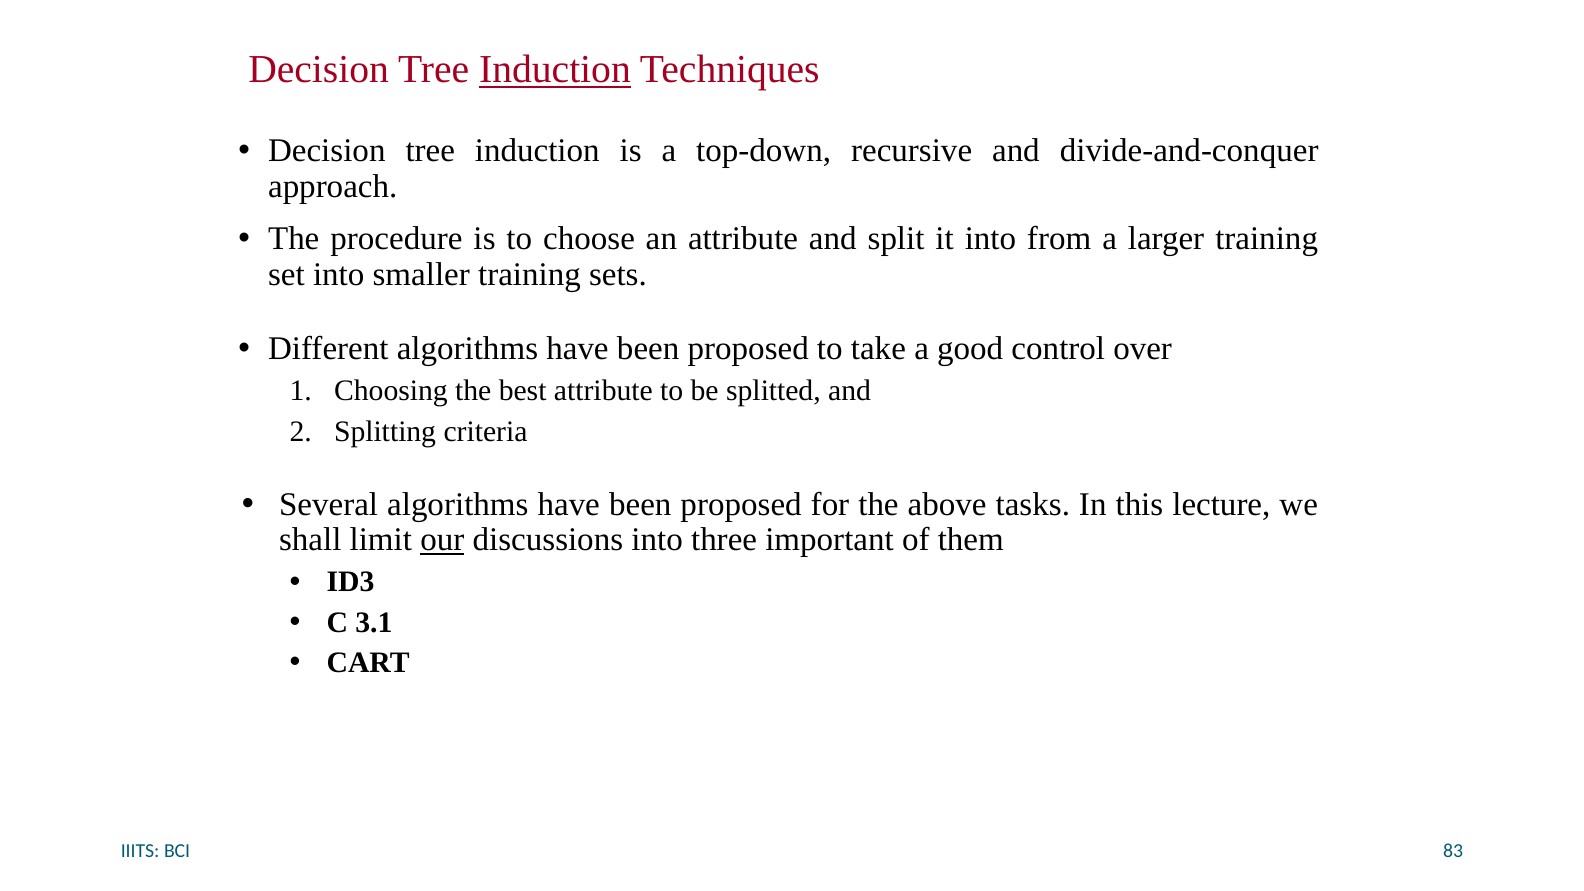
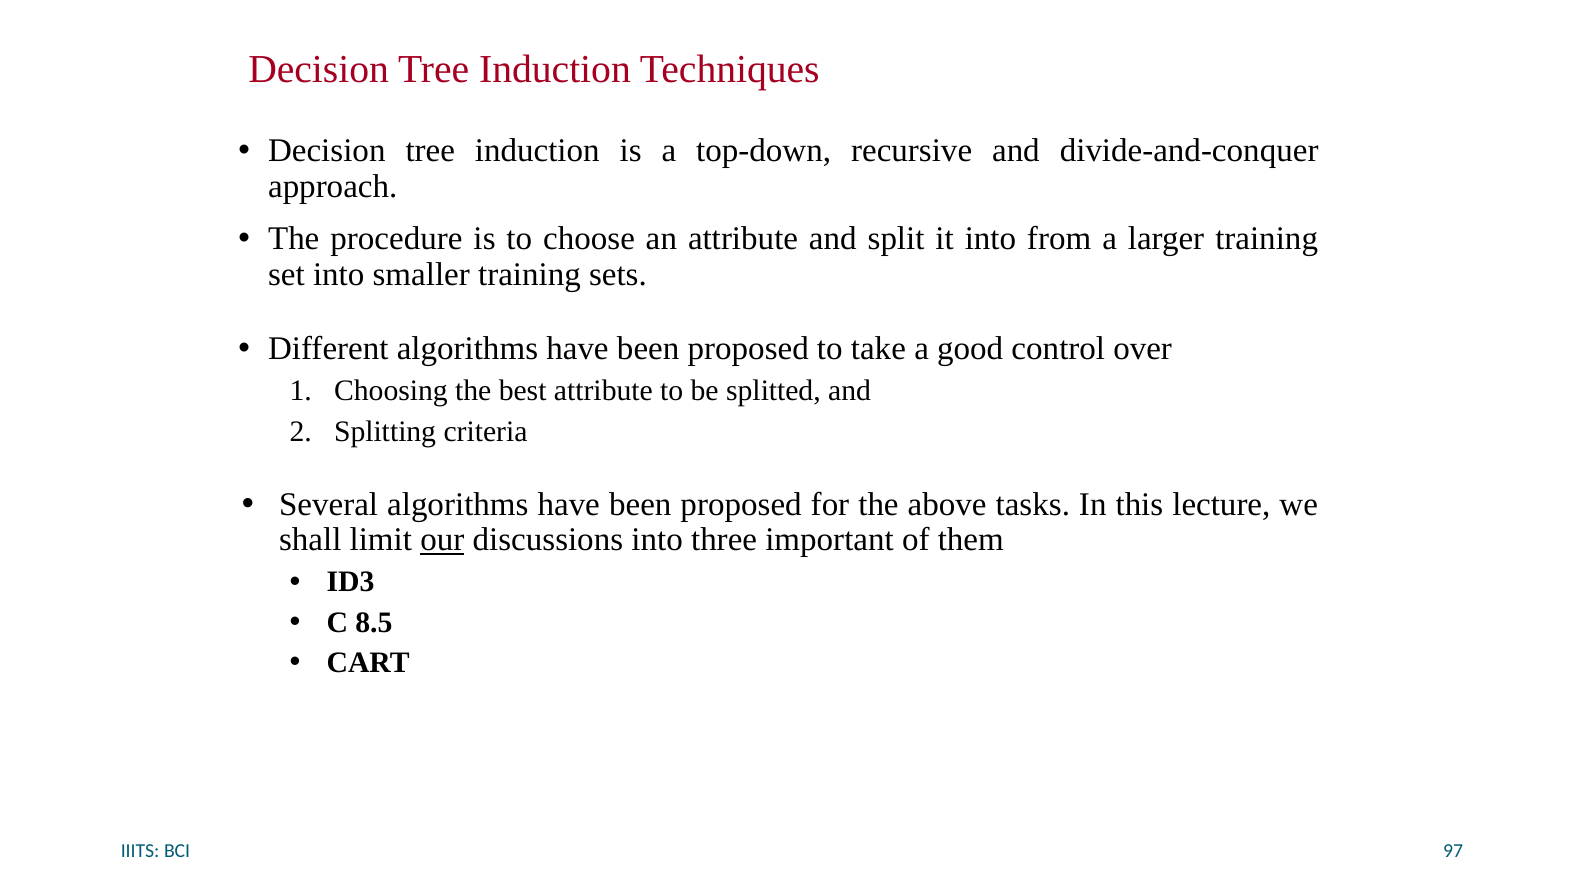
Induction underline: present -> none (555, 70)
3.1: 3.1 -> 8.5 (374, 622)
83: 83 -> 97 (1453, 851)
